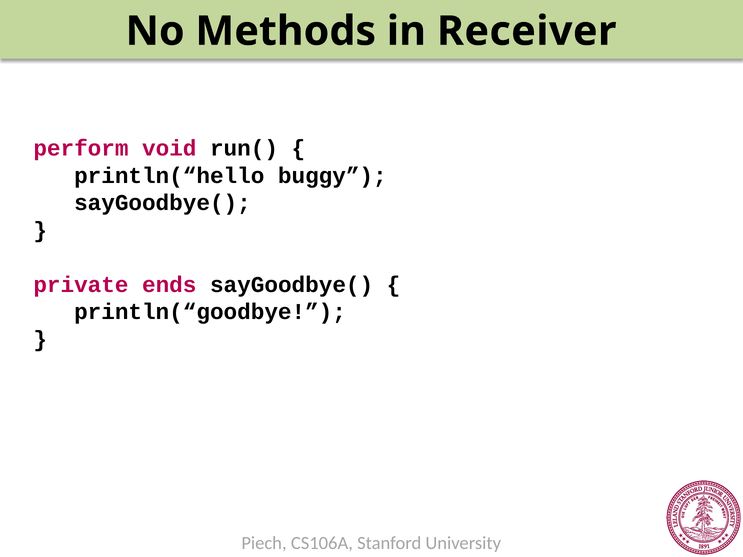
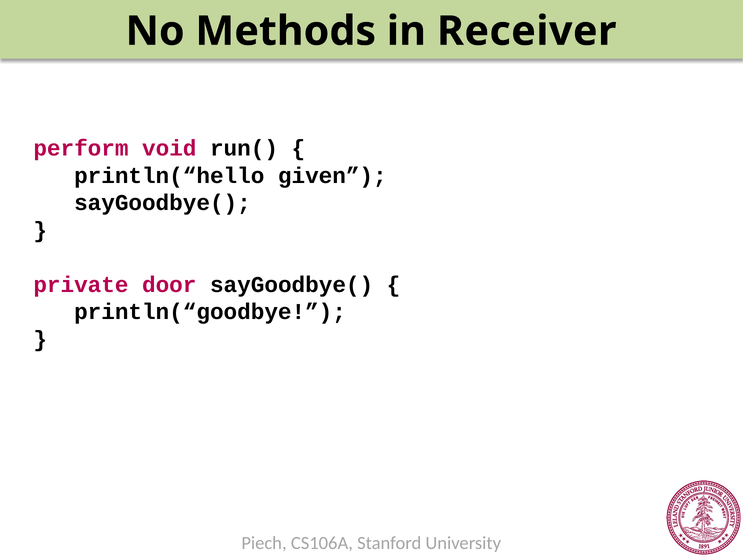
buggy: buggy -> given (332, 176)
ends: ends -> door (169, 285)
